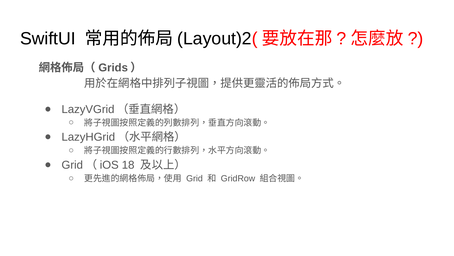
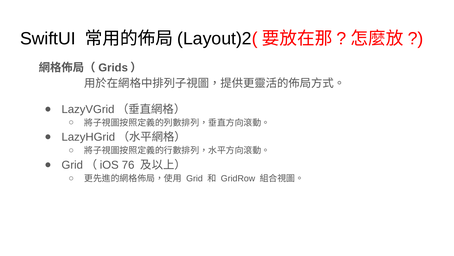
18: 18 -> 76 (128, 165)
